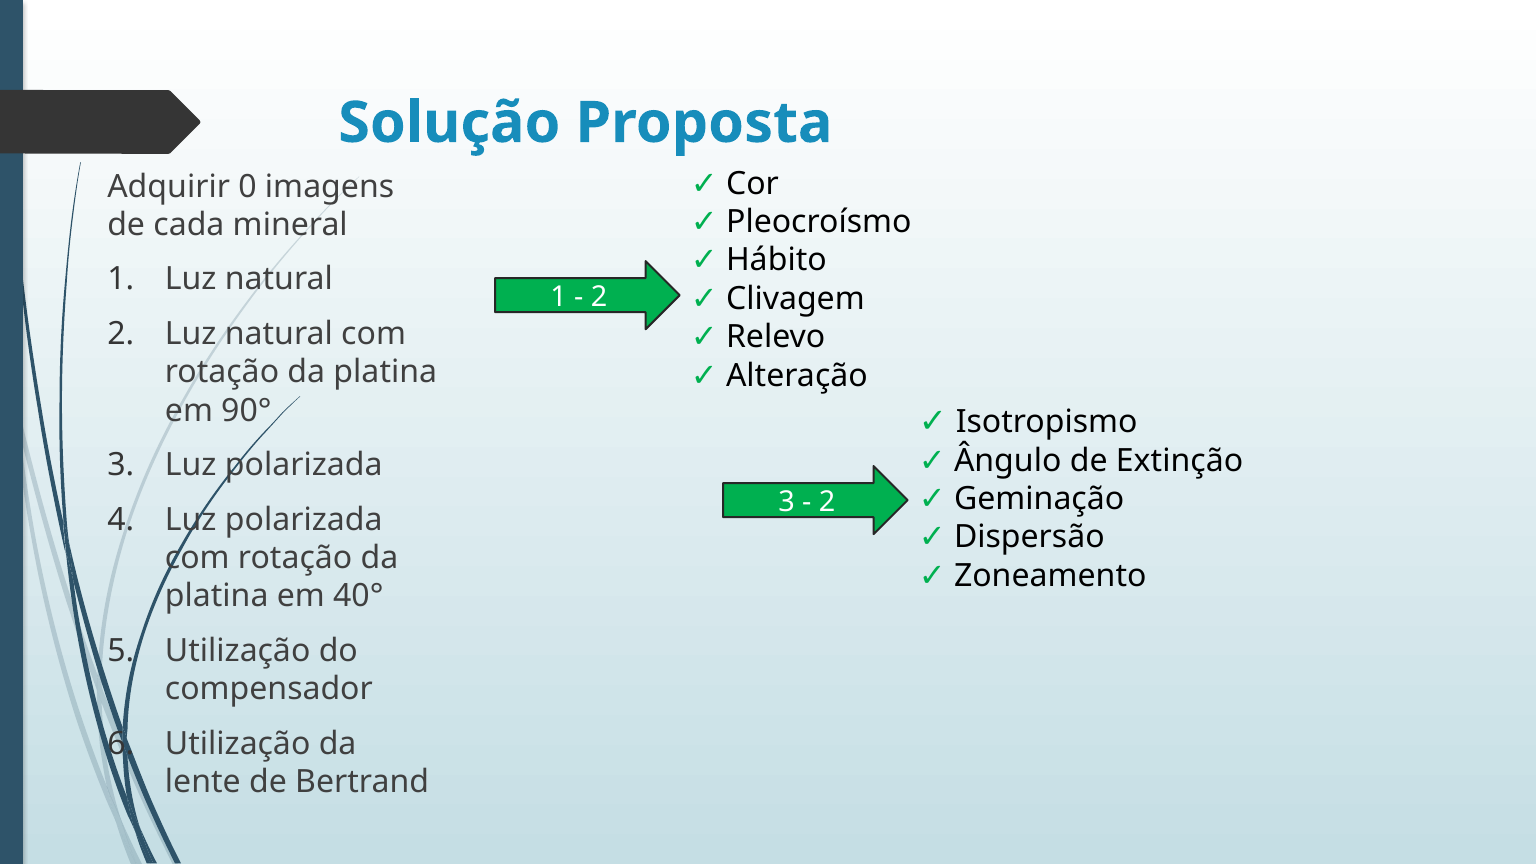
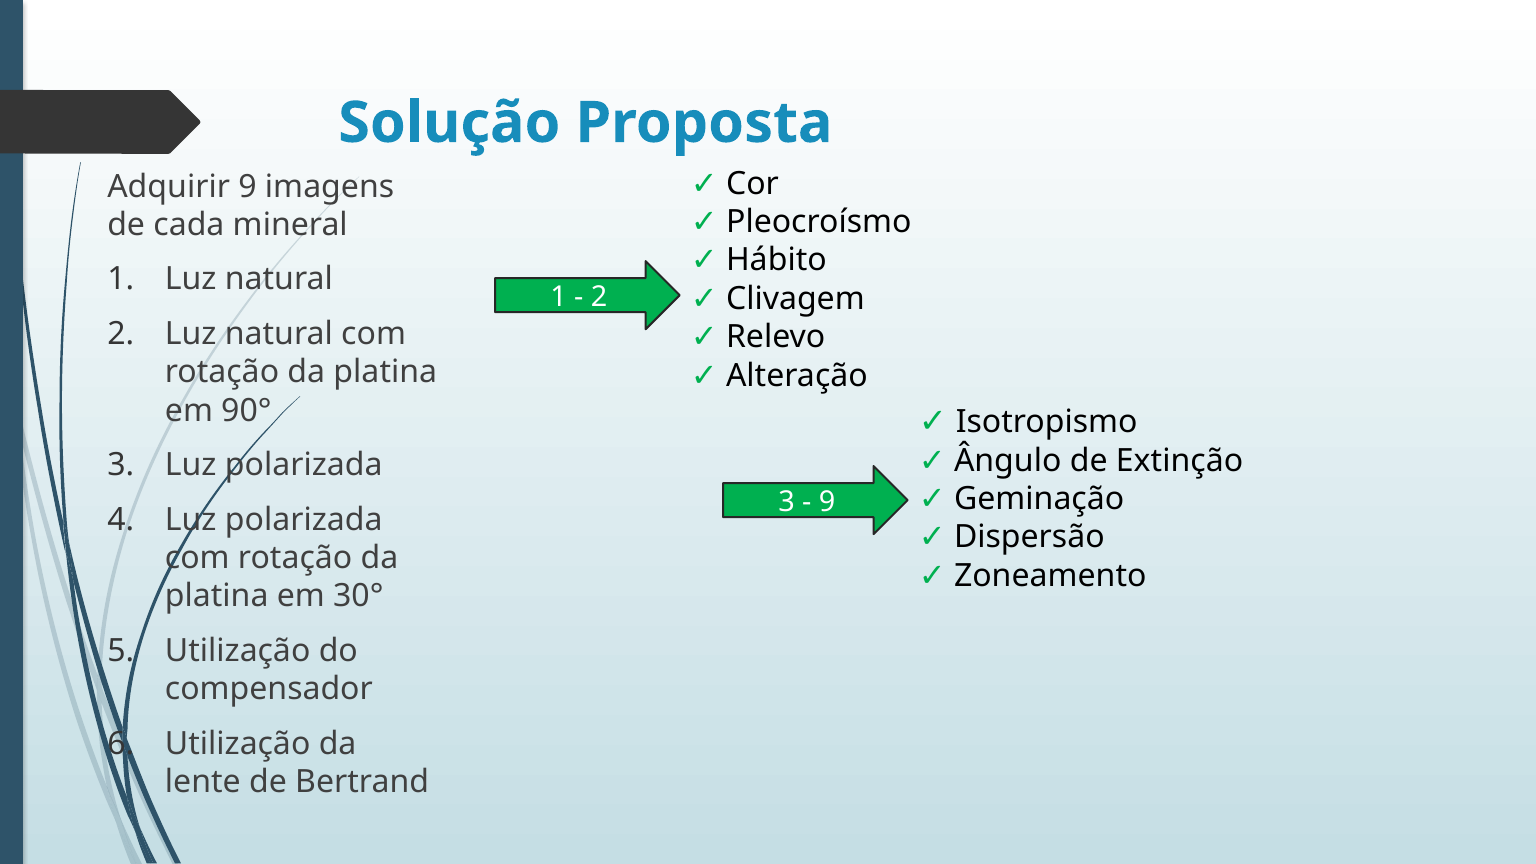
Adquirir 0: 0 -> 9 (247, 187)
2: 2 -> 9 (827, 502)
40°: 40° -> 30° (358, 596)
